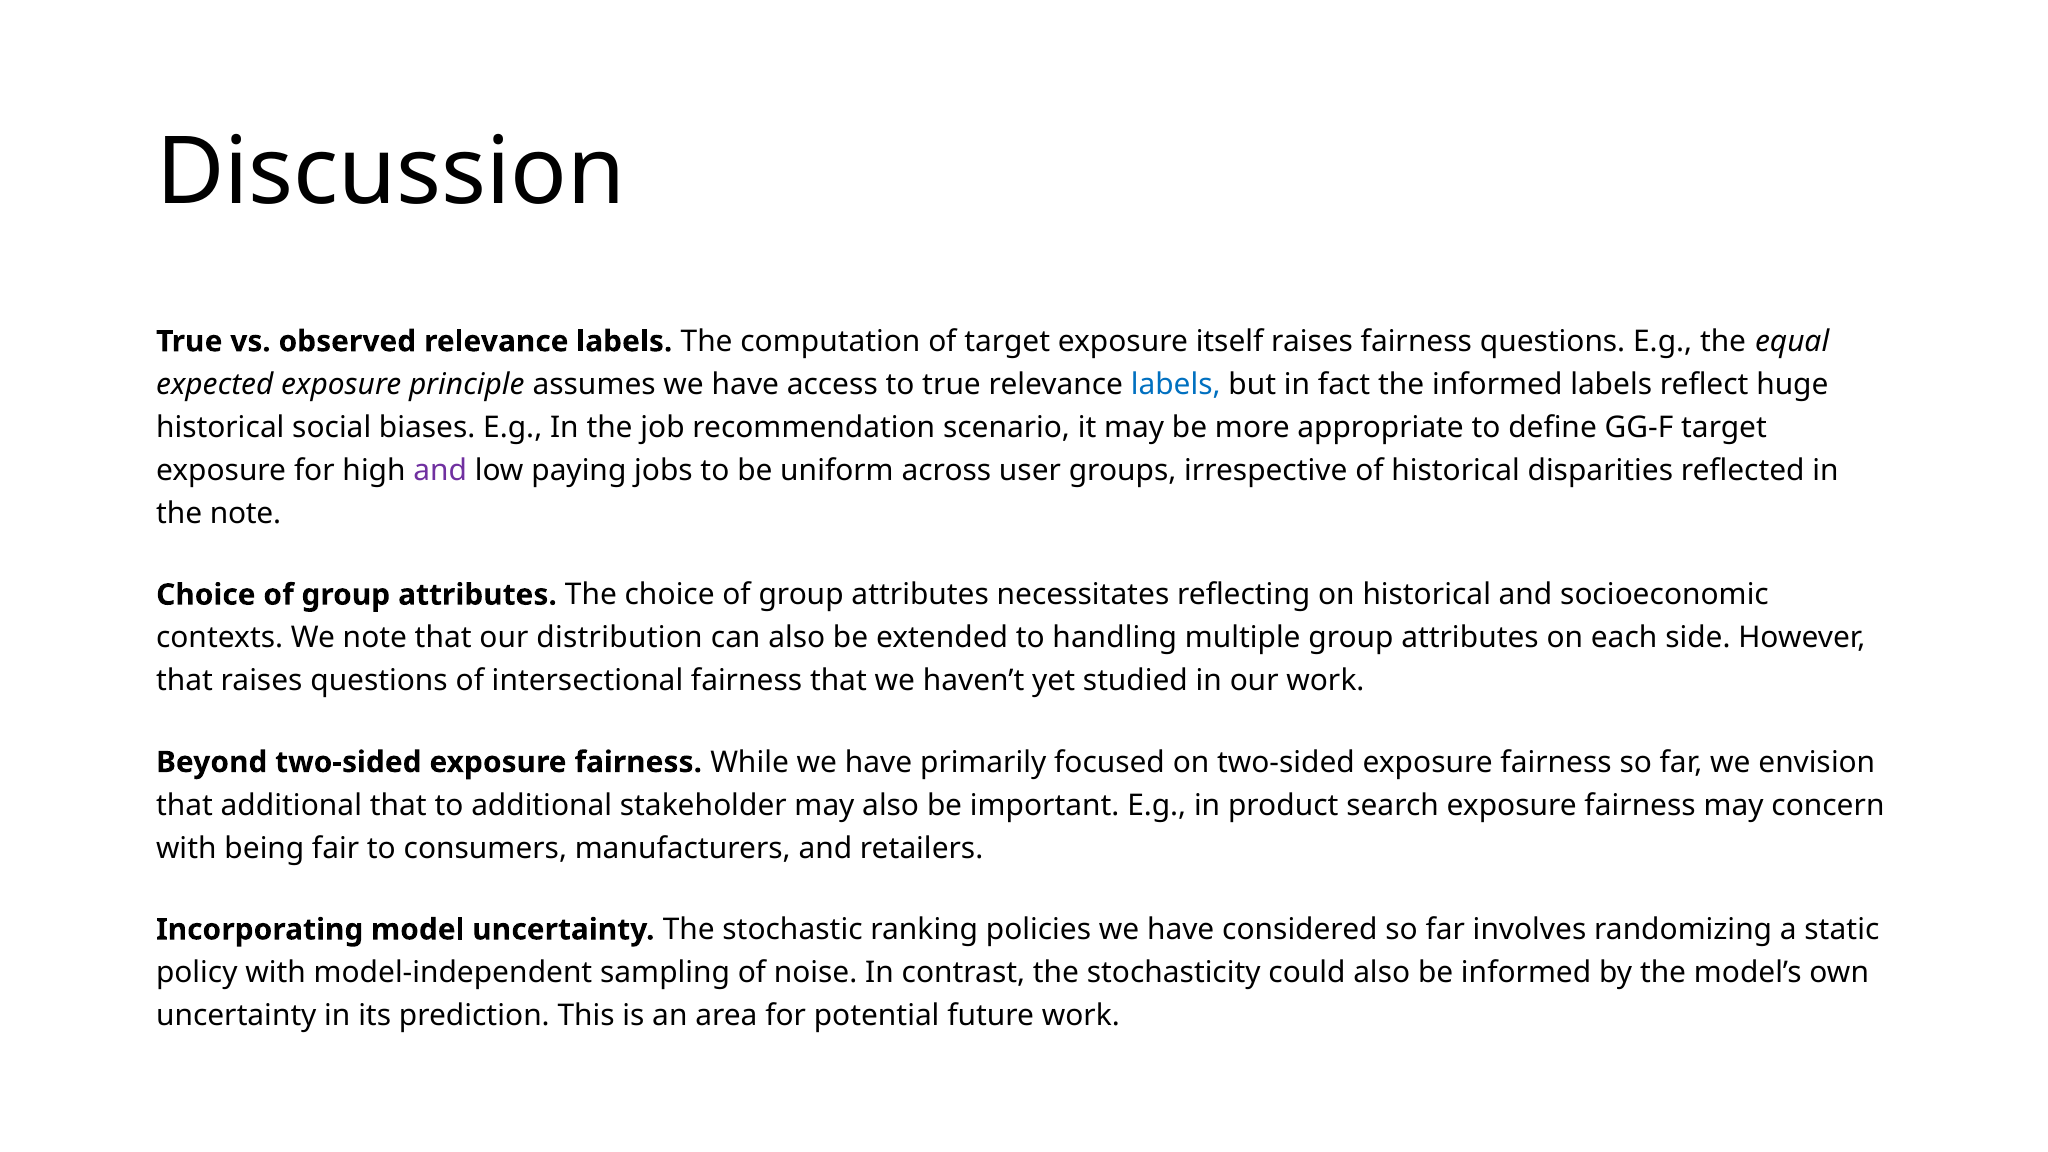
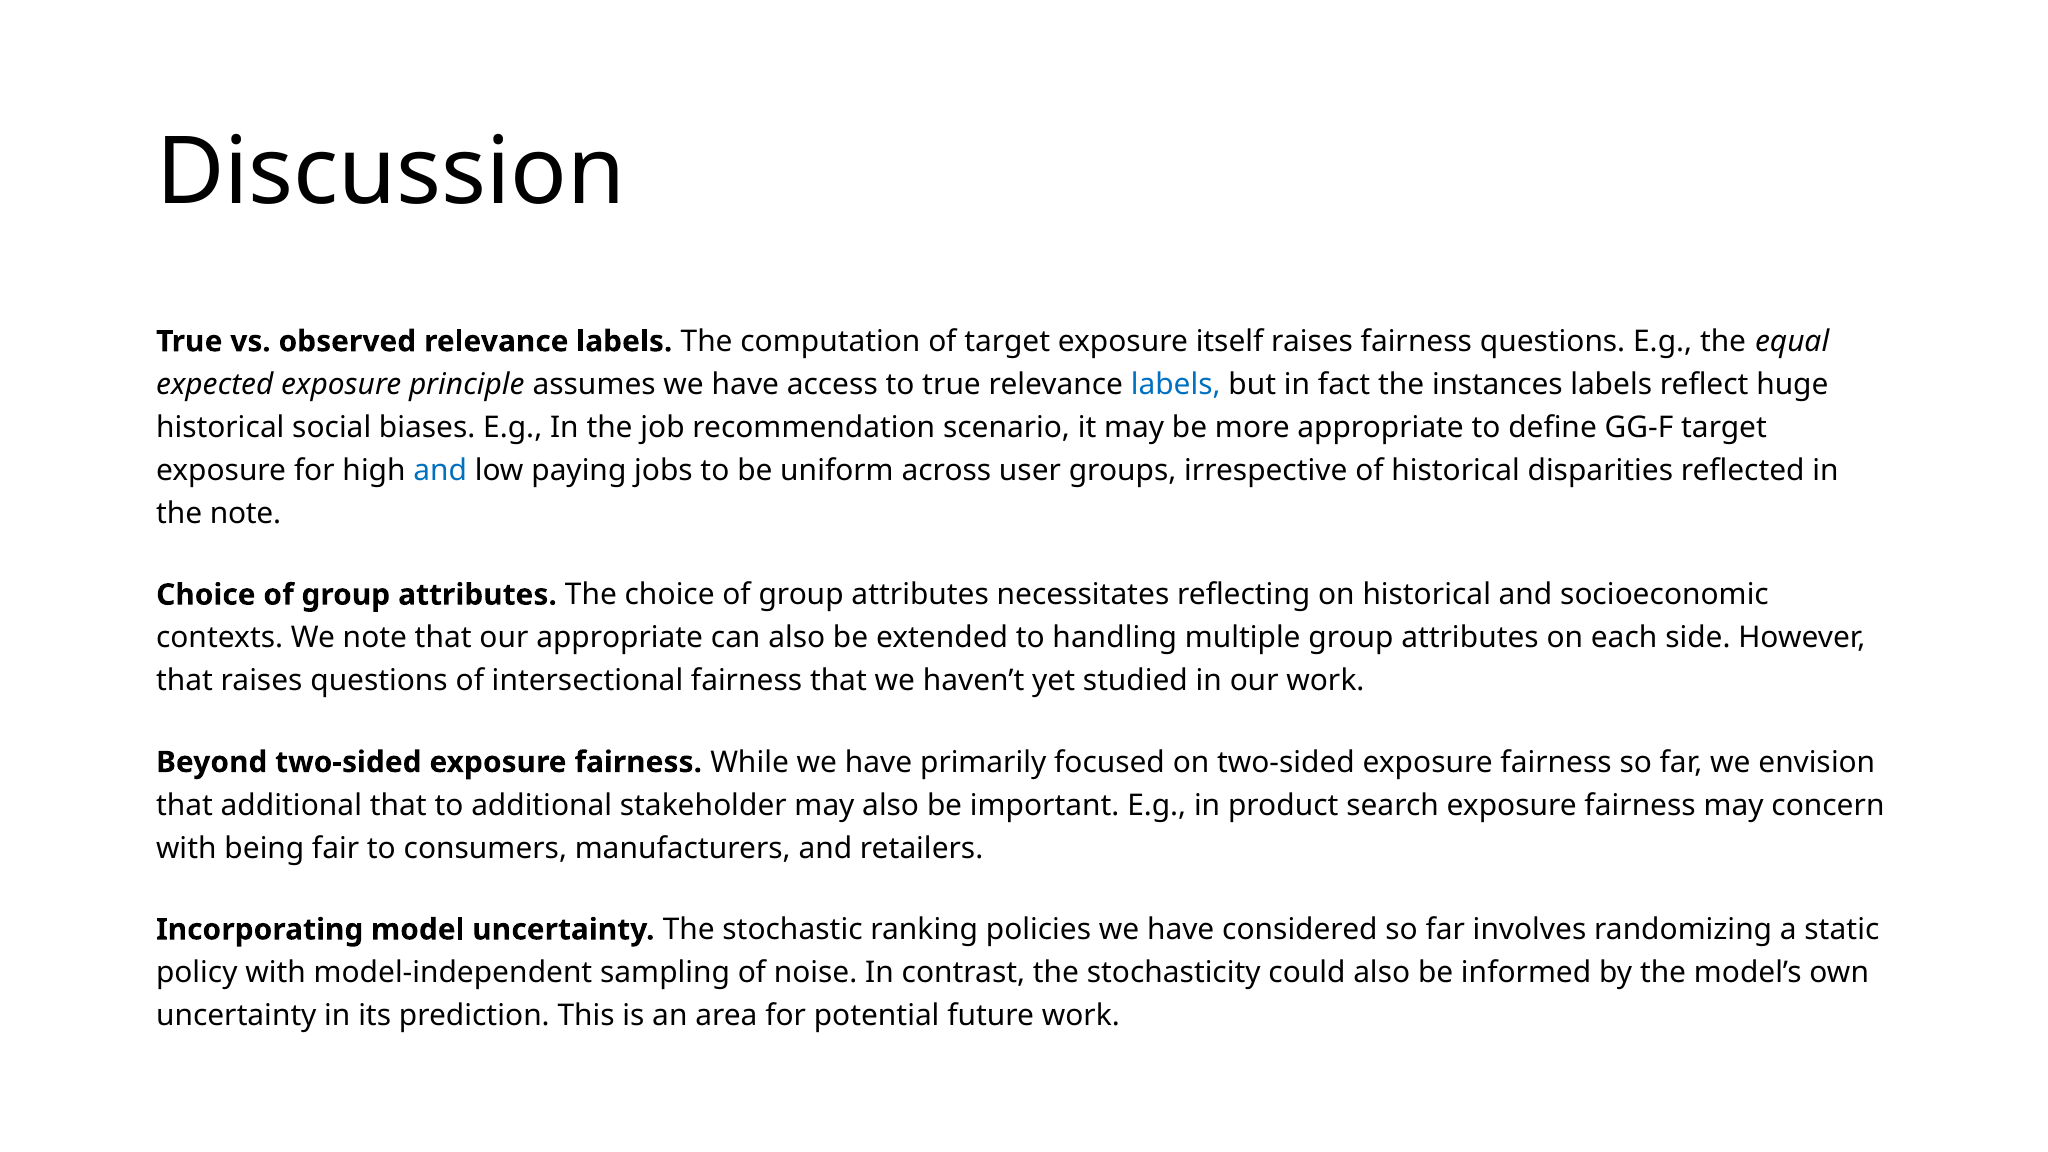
the informed: informed -> instances (1497, 384)
and colour: purple -> blue (440, 470)
our distribution: distribution -> appropriate (620, 638)
